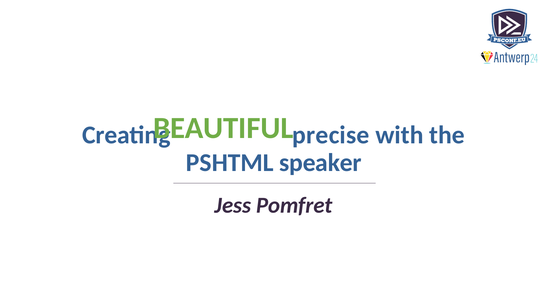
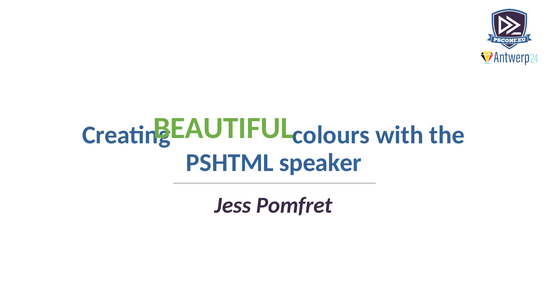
precise: precise -> colours (331, 135)
